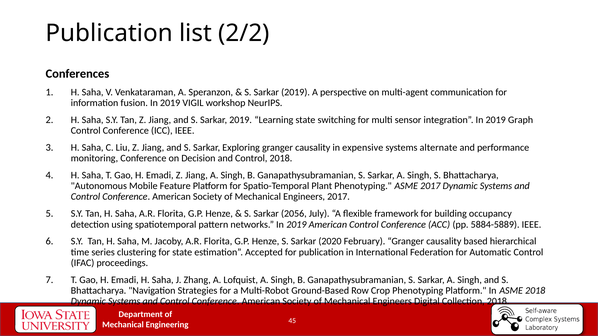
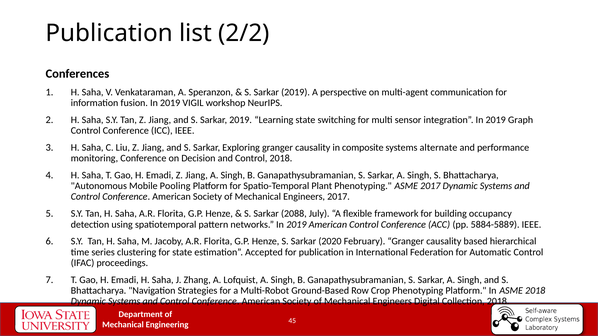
expensive: expensive -> composite (363, 148)
Feature: Feature -> Pooling (175, 186)
2056: 2056 -> 2088 (294, 214)
